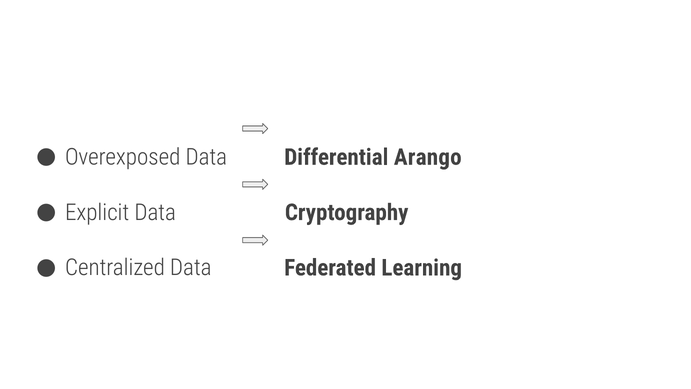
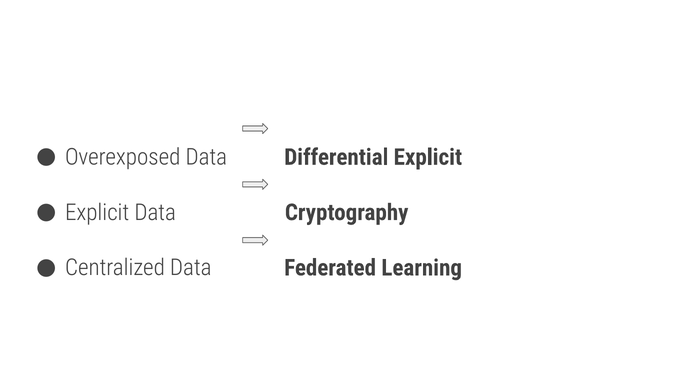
Differential Arango: Arango -> Explicit (428, 157)
